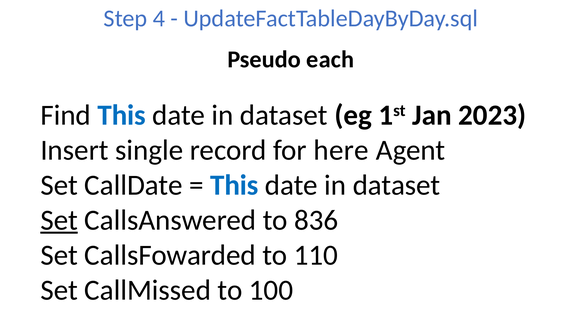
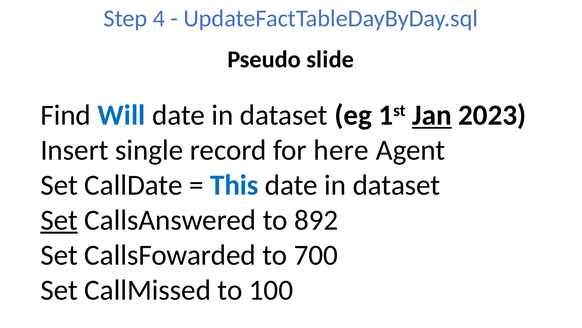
each: each -> slide (330, 59)
Find This: This -> Will (122, 115)
Jan underline: none -> present (432, 115)
836: 836 -> 892 (316, 220)
110: 110 -> 700 (316, 255)
